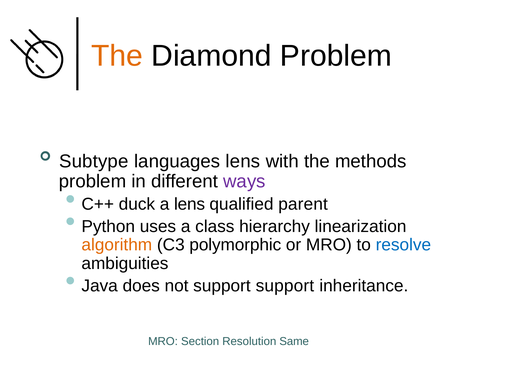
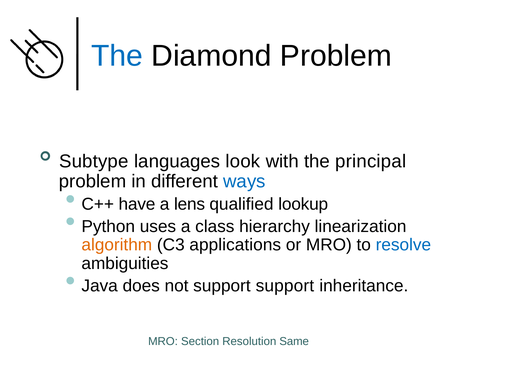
The colour: orange -> blue (117, 56)
languages lens: lens -> look (243, 161)
methods: methods -> principal (371, 161)
ways colour: purple -> blue (244, 181)
duck: duck -> have (137, 204)
parent: parent -> lookup (303, 204)
polymorphic: polymorphic -> applications (235, 245)
